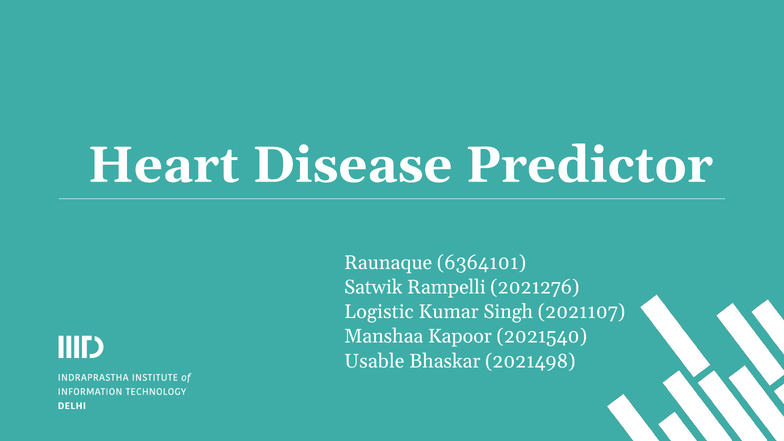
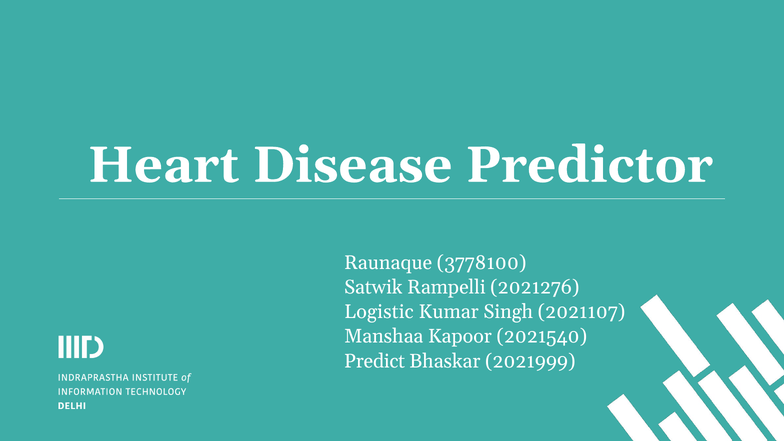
6364101: 6364101 -> 3778100 (482, 263)
Usable: Usable -> Predict (375, 361)
2021498: 2021498 -> 2021999 (530, 361)
